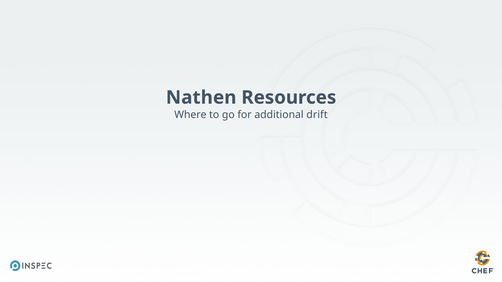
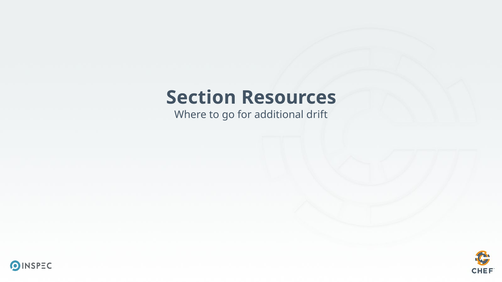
Nathen: Nathen -> Section (201, 98)
